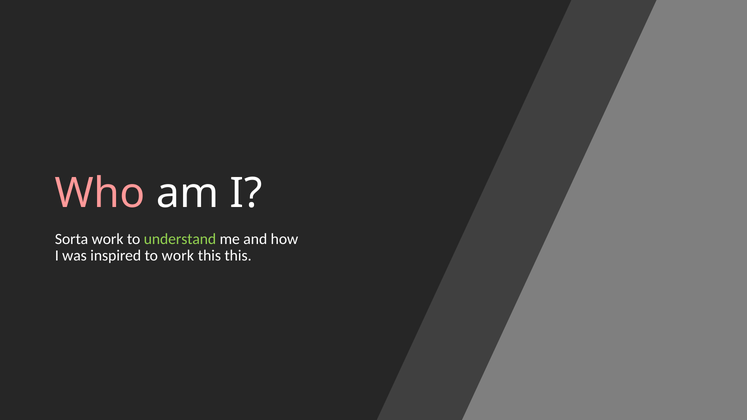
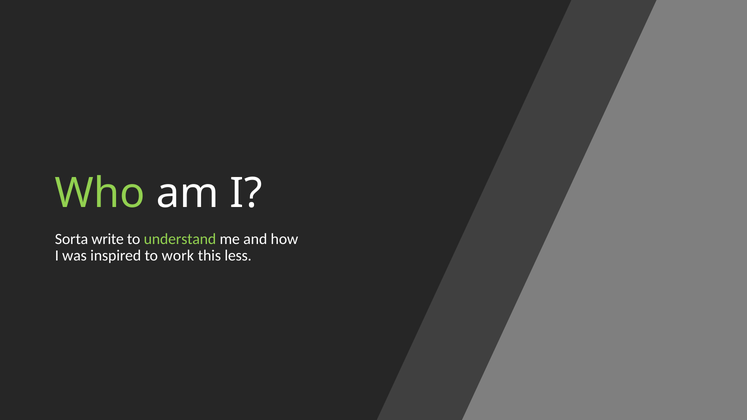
Who colour: pink -> light green (100, 193)
Sorta work: work -> write (108, 239)
this this: this -> less (238, 256)
